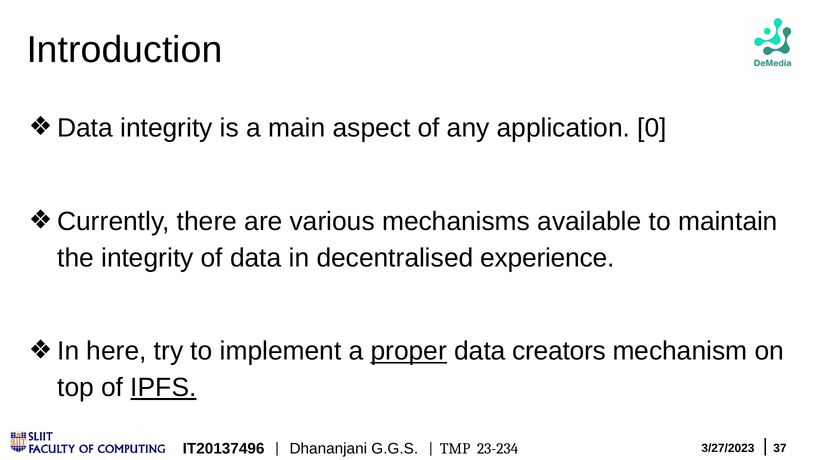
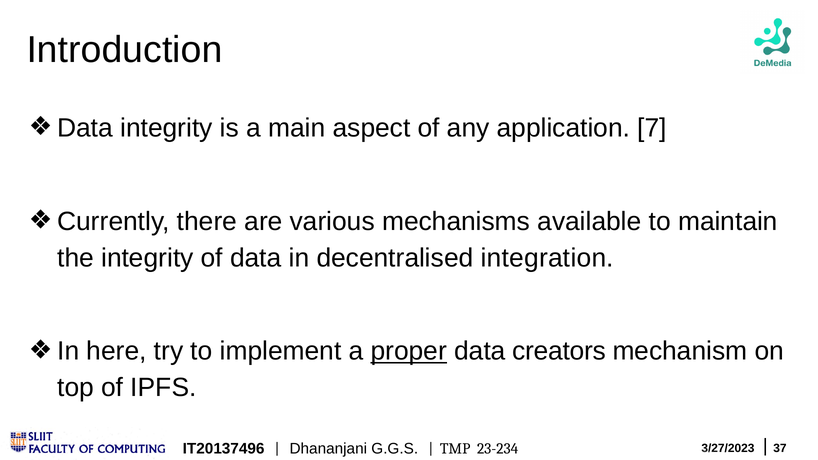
0: 0 -> 7 (652, 128)
experience: experience -> integration (547, 258)
IPFS underline: present -> none (163, 388)
